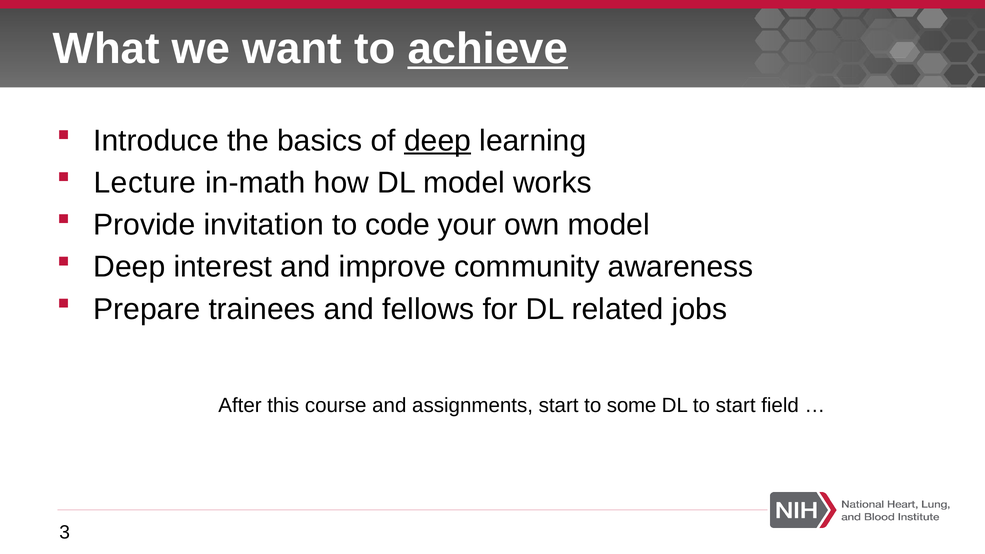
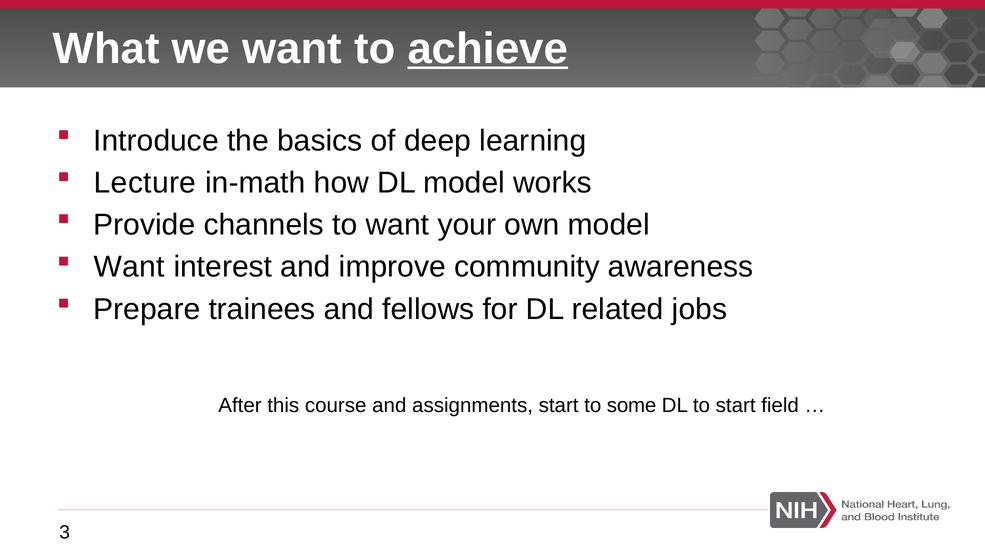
deep underline: present -> none (438, 141)
invitation: invitation -> channels (264, 225)
to code: code -> want (397, 225)
Deep: Deep -> Want (129, 267)
